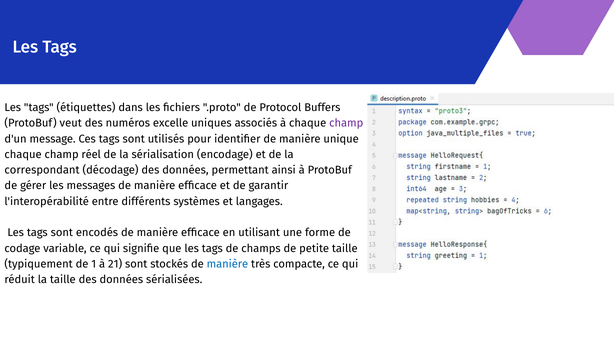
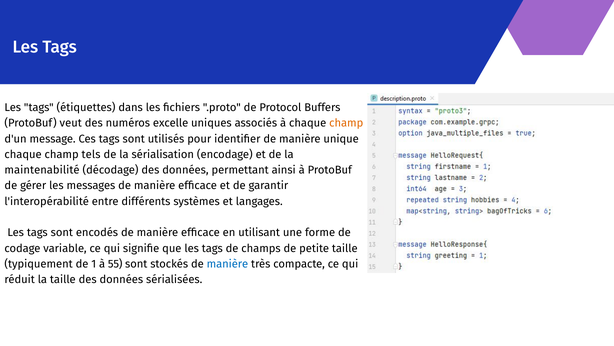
champ colour: purple -> orange (346, 123)
réel: réel -> tels (91, 154)
correspondant: correspondant -> maintenabilité (42, 170)
21: 21 -> 55 (115, 264)
